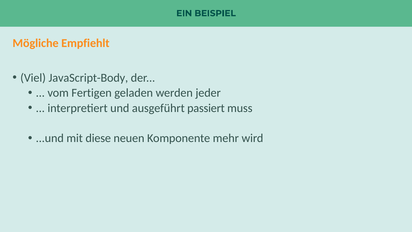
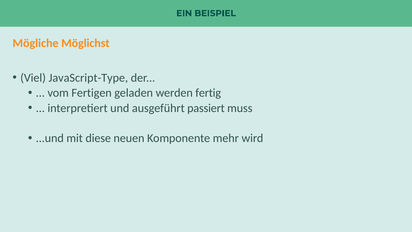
Empfiehlt: Empfiehlt -> Möglichst (85, 43)
JavaScript-Body: JavaScript-Body -> JavaScript-Type (88, 78)
jeder: jeder -> fertig (208, 93)
